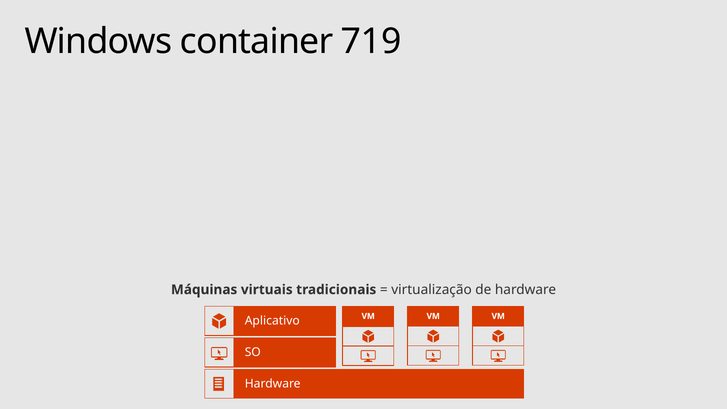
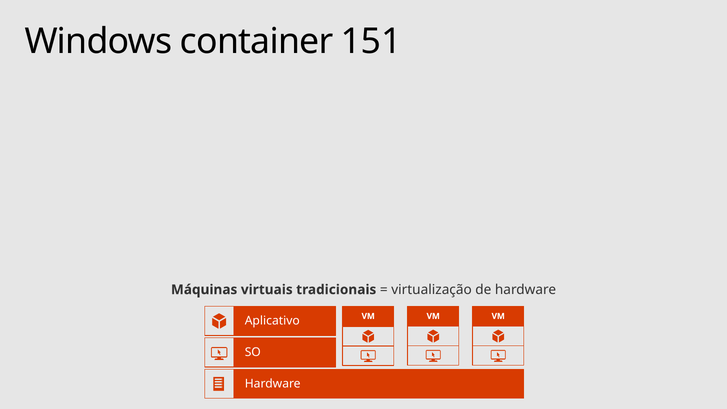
719: 719 -> 151 (371, 42)
